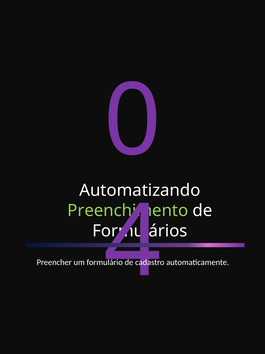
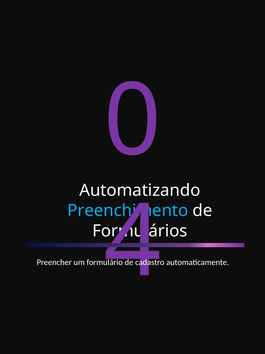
Preenchimento colour: light green -> light blue (128, 210)
